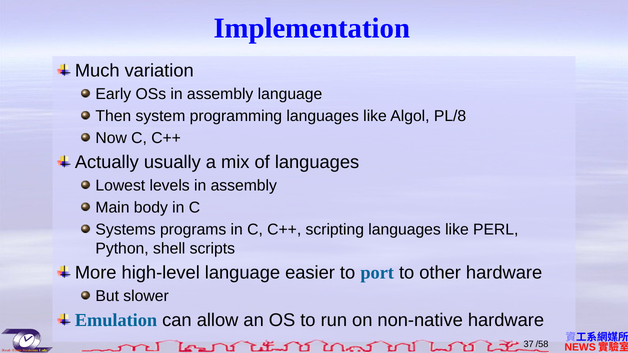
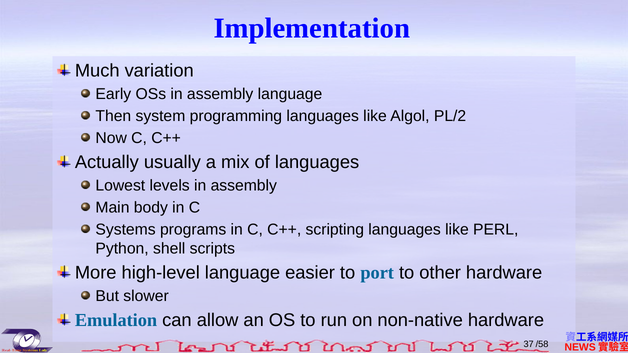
PL/8: PL/8 -> PL/2 (450, 116)
